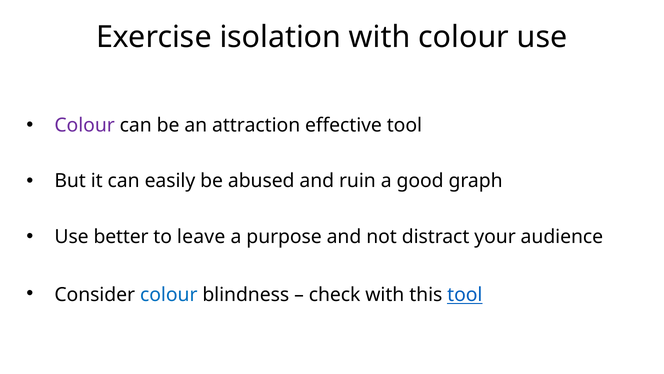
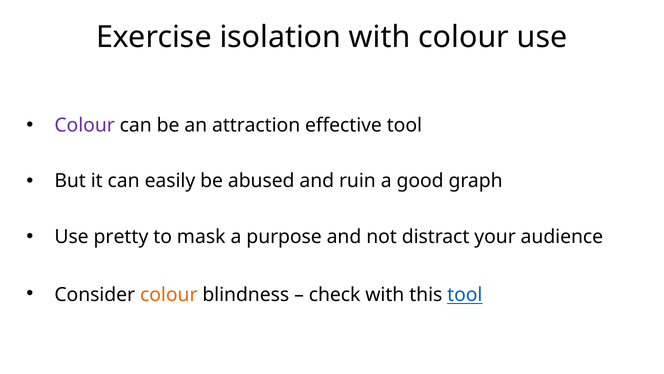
better: better -> pretty (121, 237)
leave: leave -> mask (201, 237)
colour colour: blue -> orange (169, 294)
